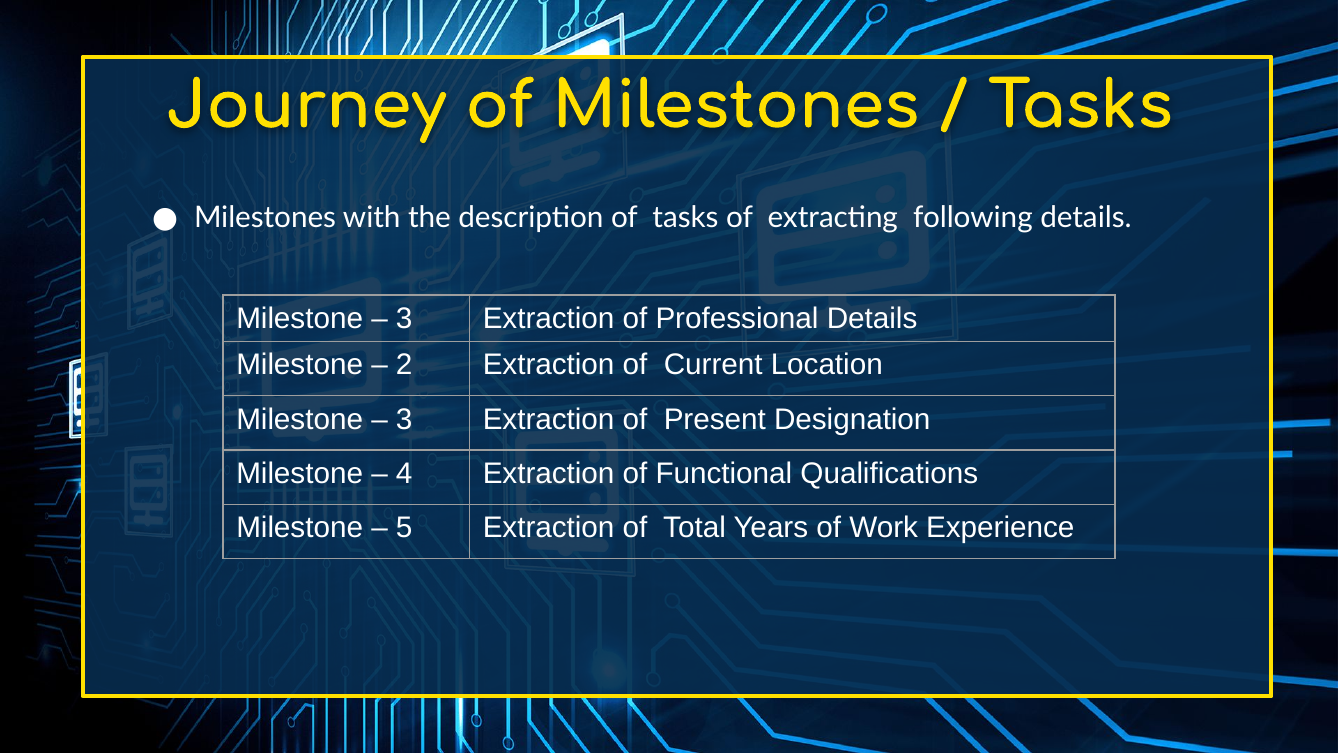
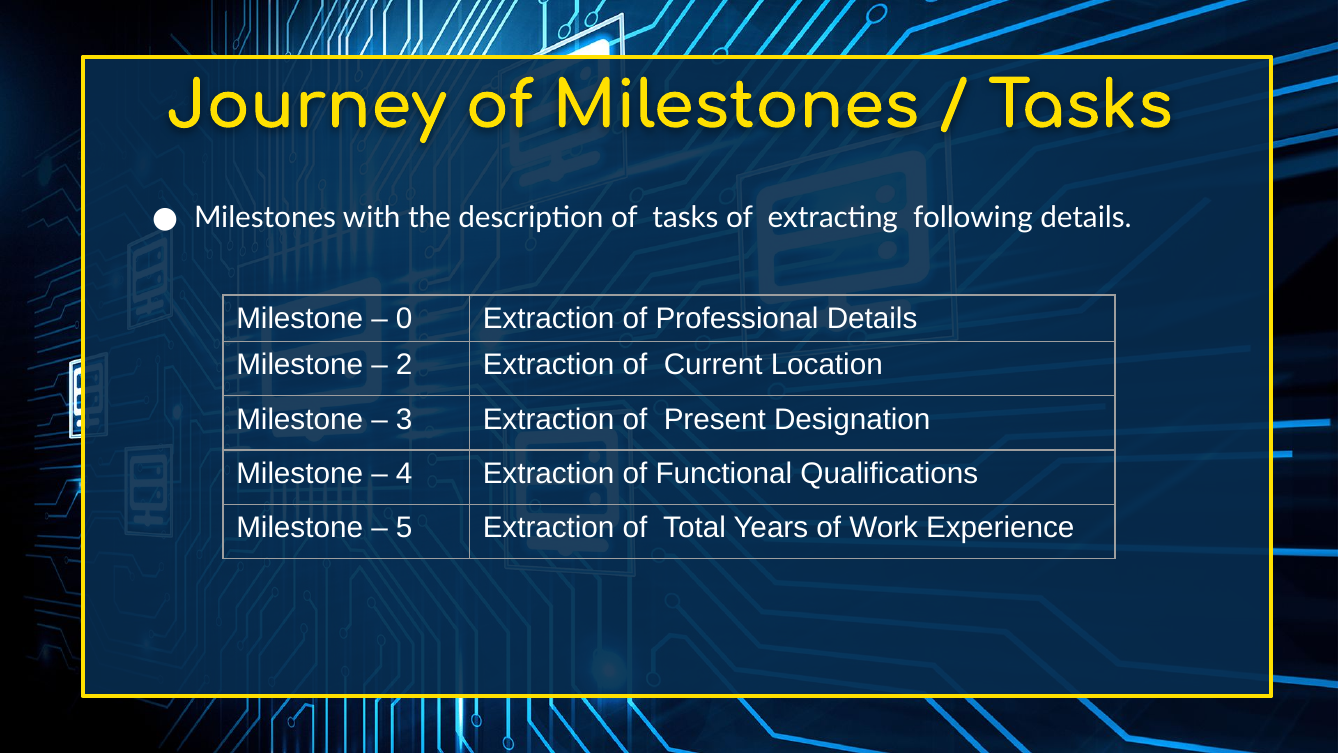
3: 3 -> 0 (404, 318)
